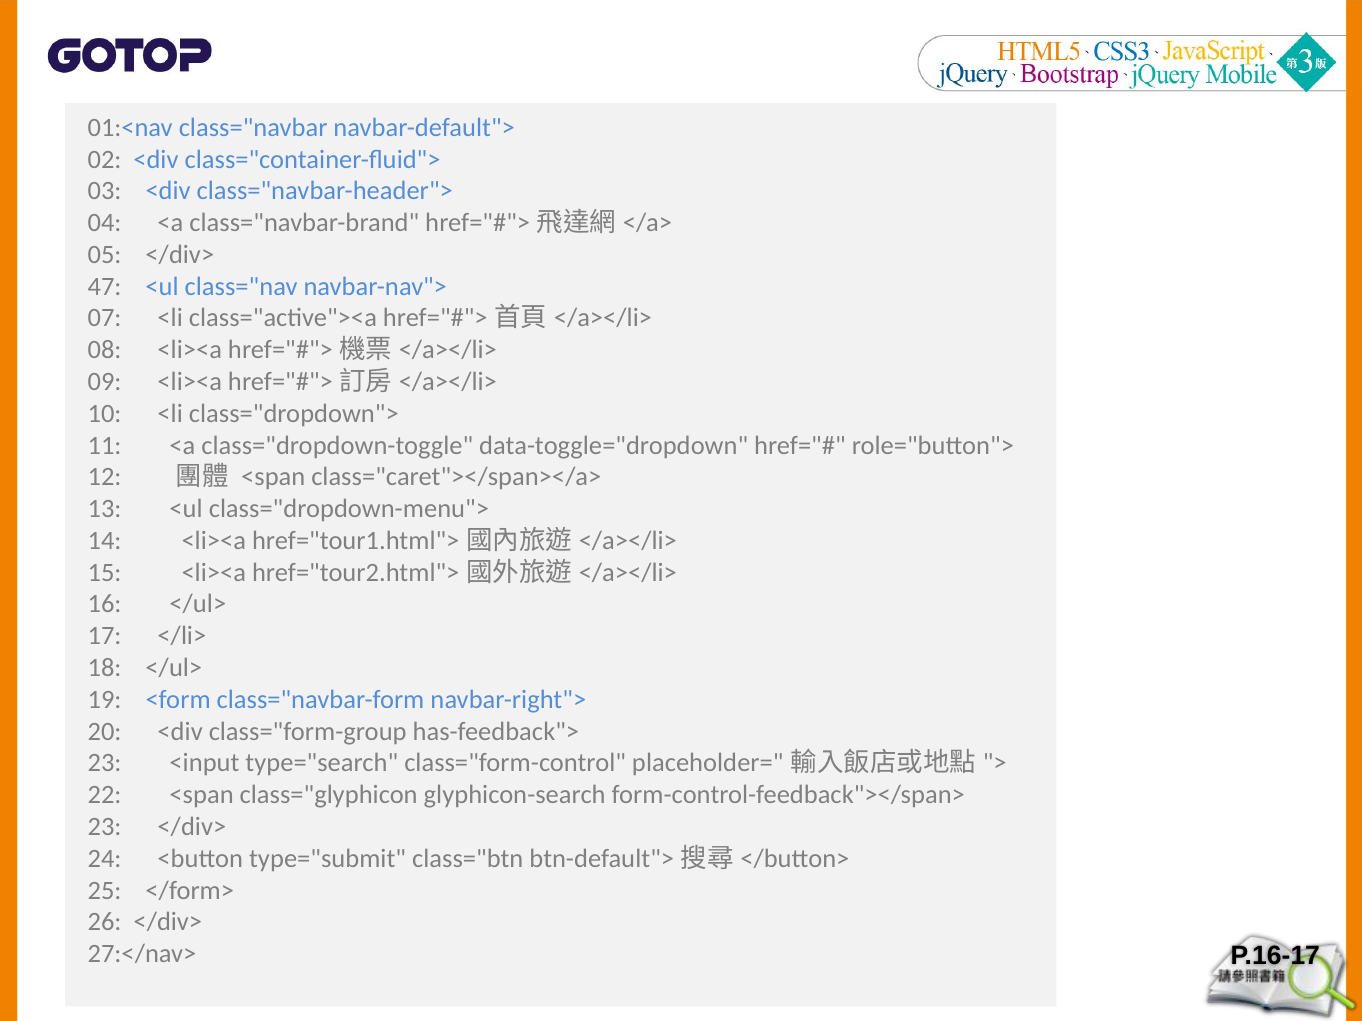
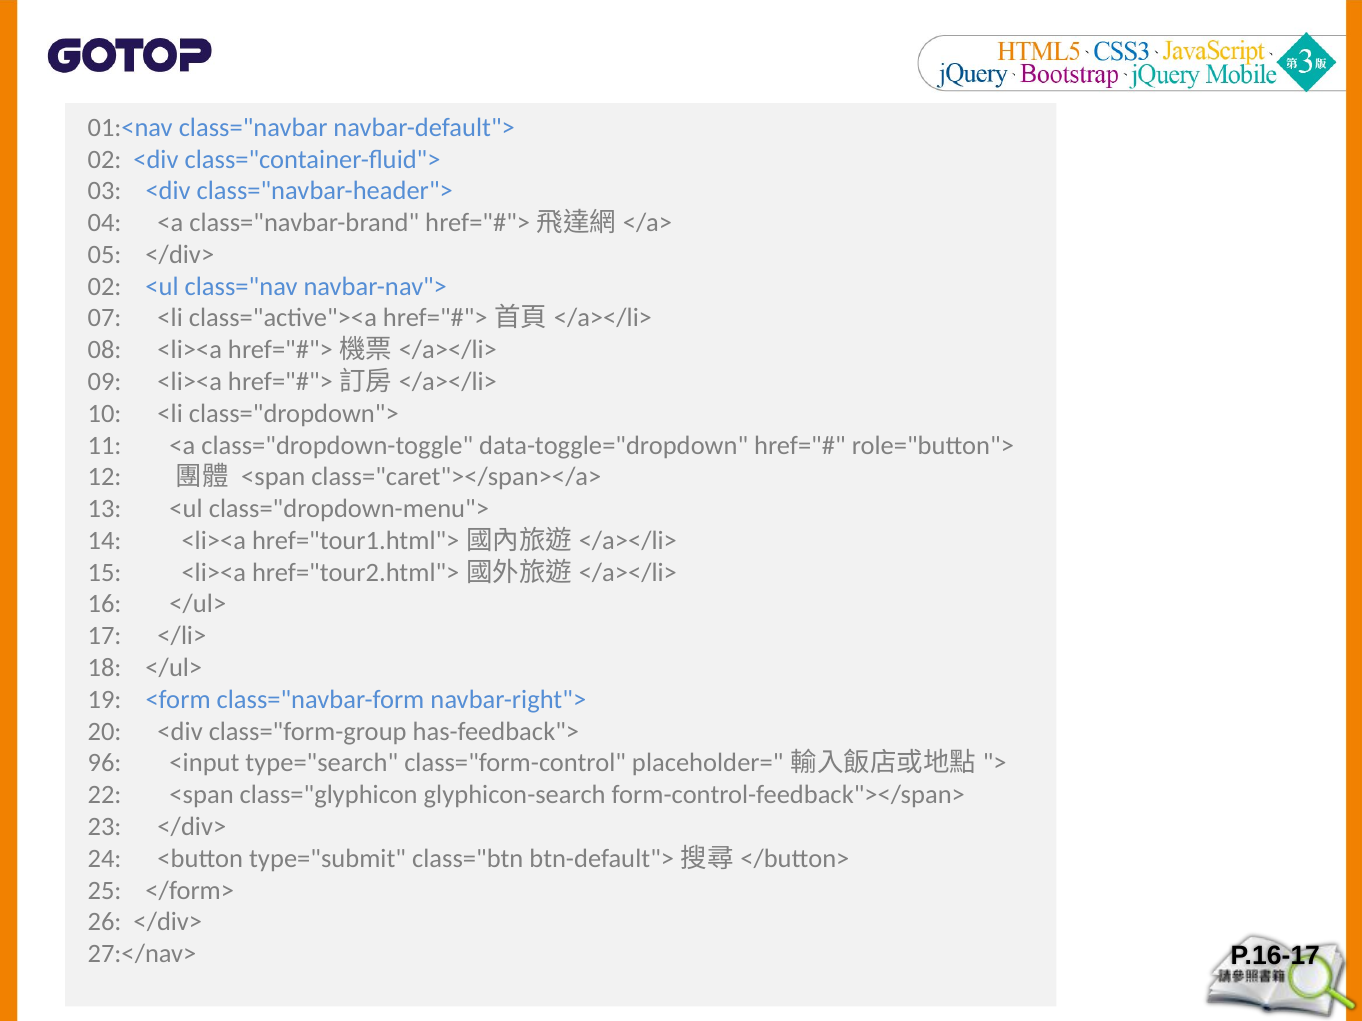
47: 47 -> 02 (105, 287)
23: 23 -> 96 (105, 764)
